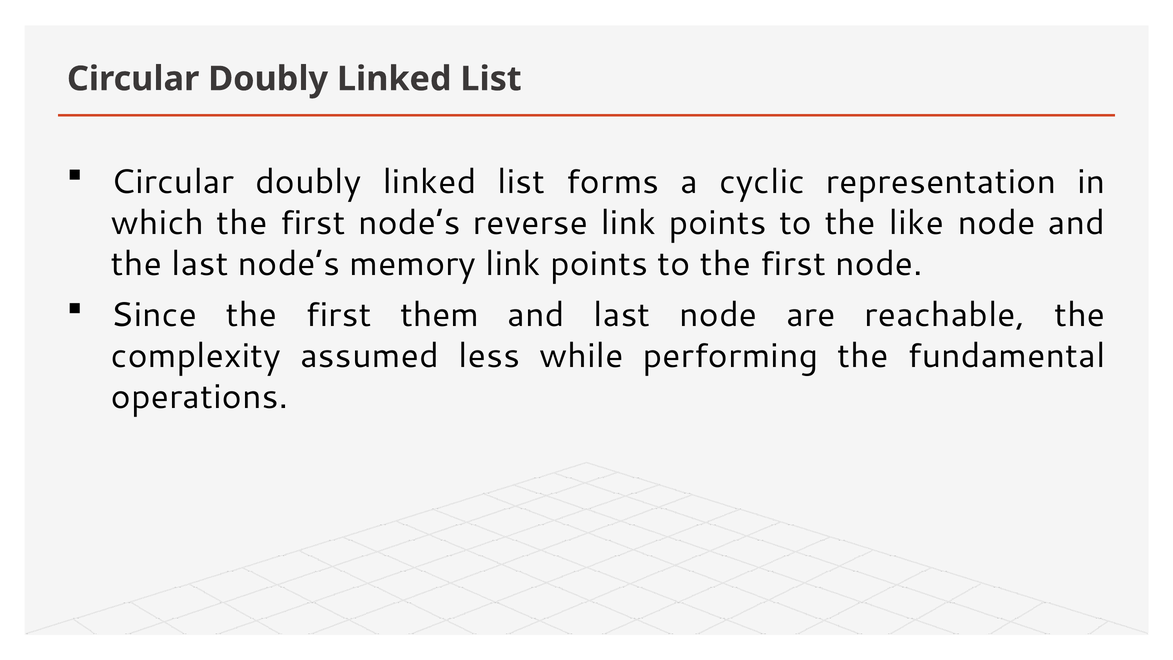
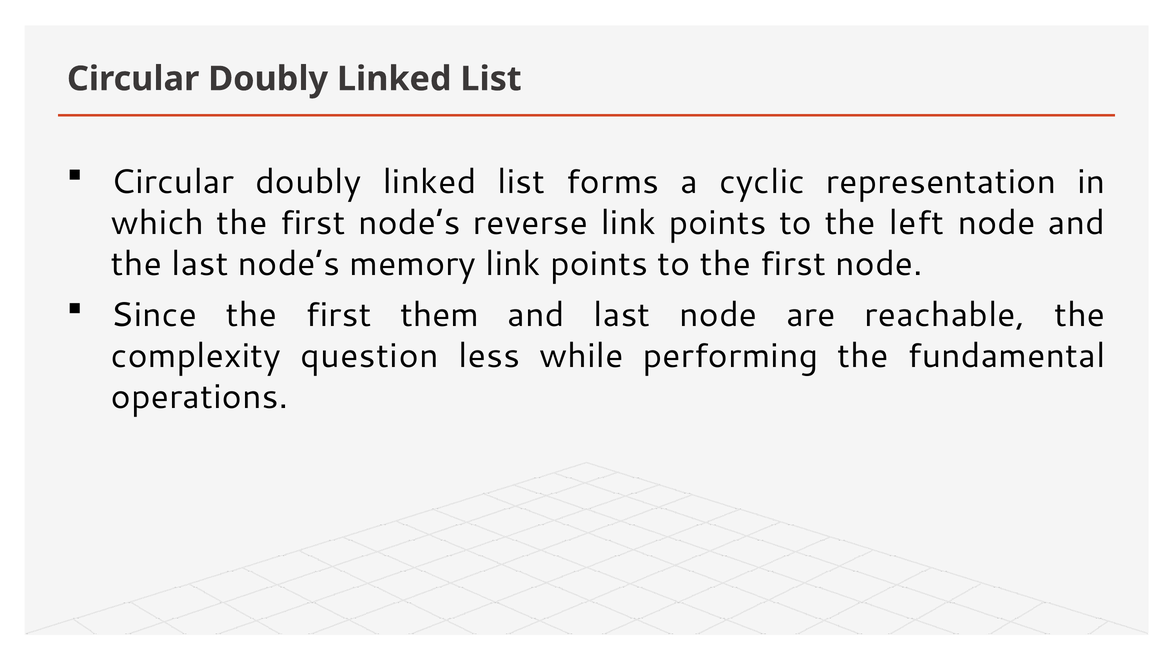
like: like -> left (916, 223)
assumed: assumed -> question (369, 356)
